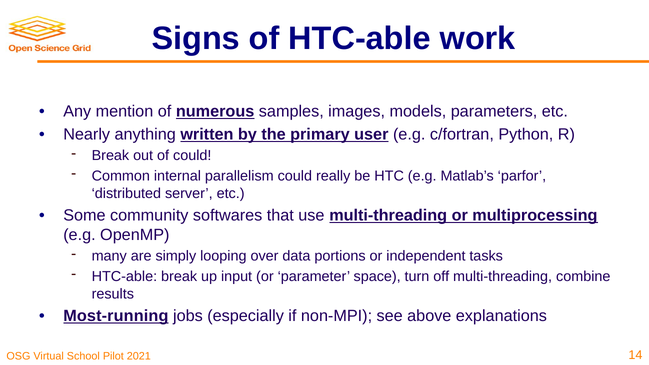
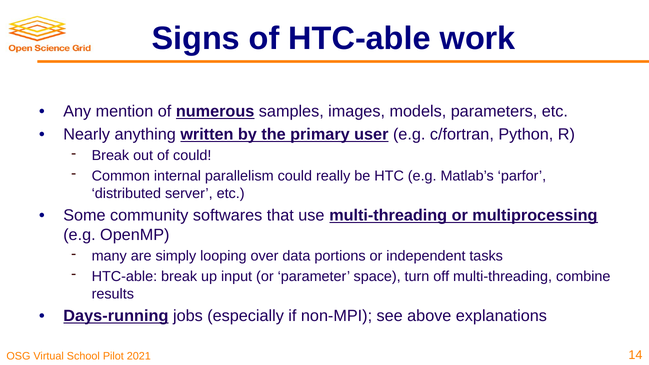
Most-running: Most-running -> Days-running (116, 316)
